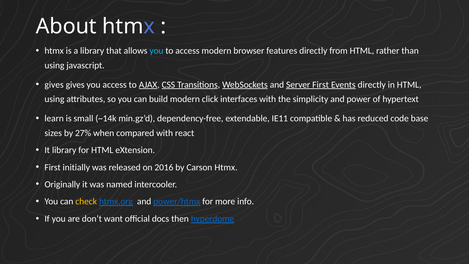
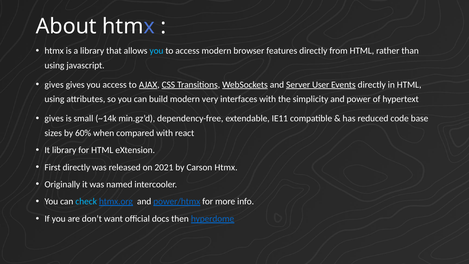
Server First: First -> User (321, 85)
click: click -> very (210, 99)
learn: learn -> gives (54, 118)
27%: 27% -> 60% (83, 133)
First initially: initially -> directly (76, 167)
2016: 2016 -> 2021 (164, 167)
check colour: yellow -> light blue (86, 201)
